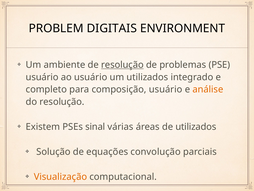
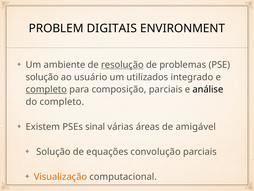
usuário: usuário -> solução (42, 77)
completo underline: none -> present (46, 89)
composição usuário: usuário -> parciais (166, 89)
análise colour: orange -> black (208, 89)
do resolução: resolução -> completo (62, 102)
de utilizados: utilizados -> amigável (196, 126)
